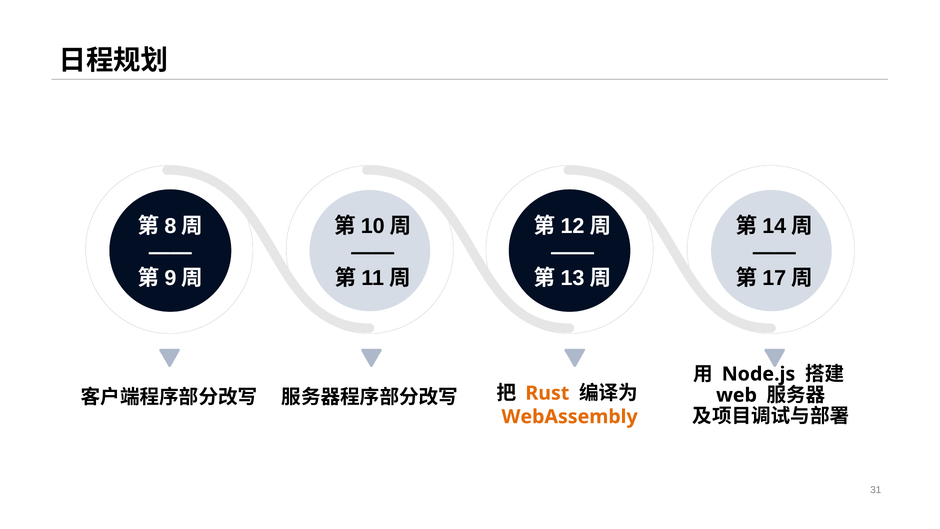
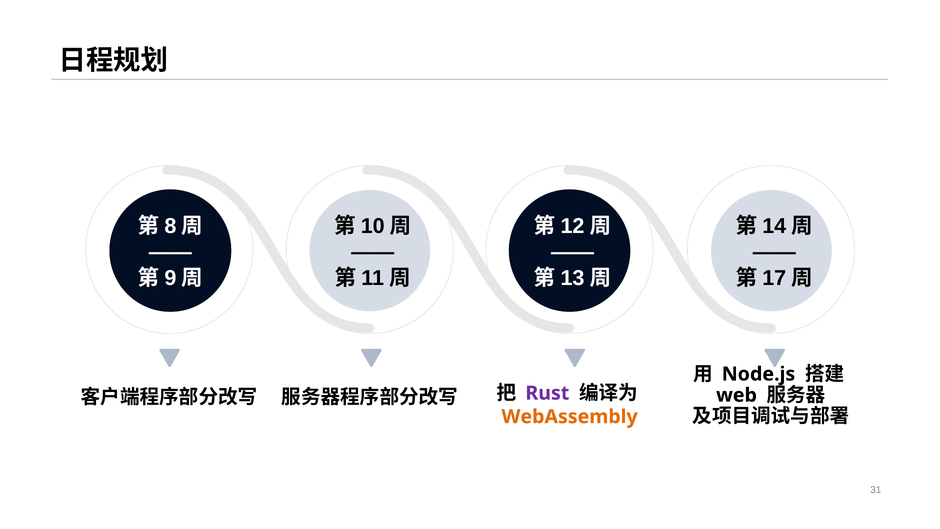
Rust colour: orange -> purple (547, 393)
